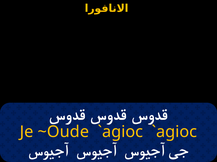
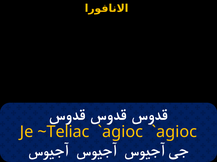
~Oude: ~Oude -> ~Teliac (63, 132)
